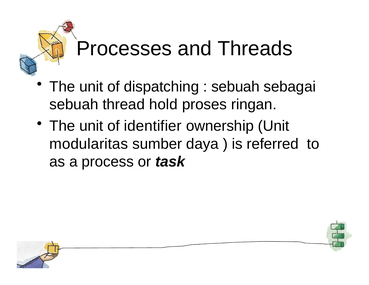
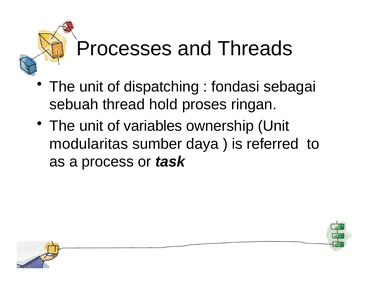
sebuah: sebuah -> fondasi (235, 87)
identifier: identifier -> variables (153, 126)
